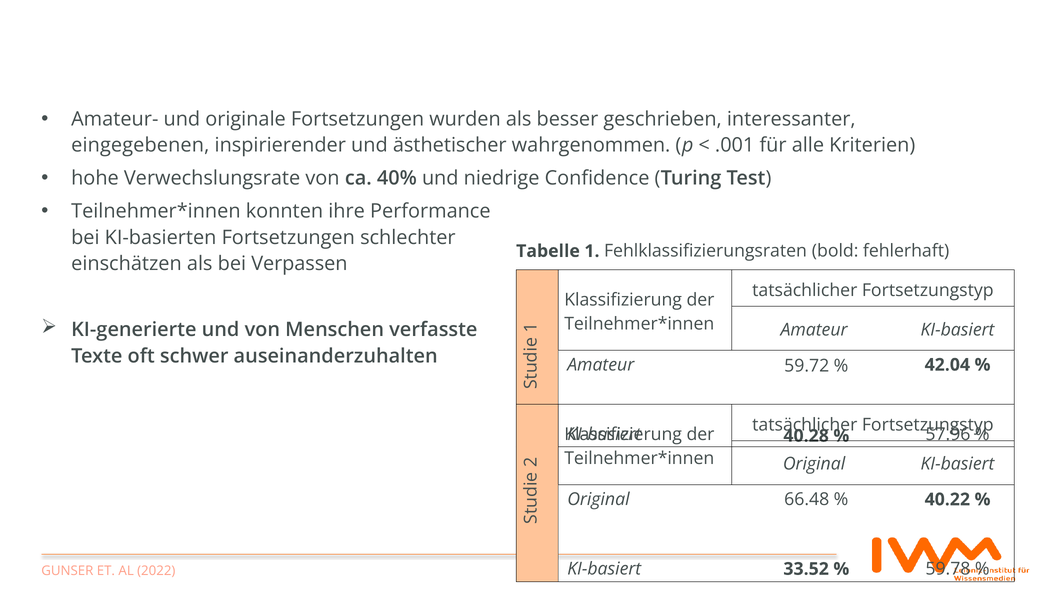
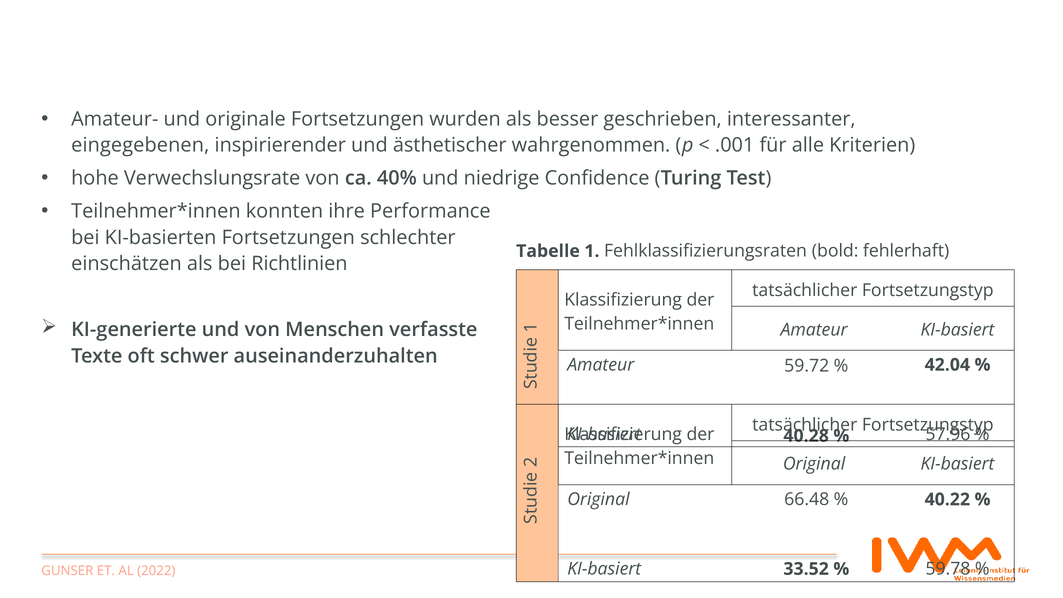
Verpassen: Verpassen -> Richtlinien (299, 264)
